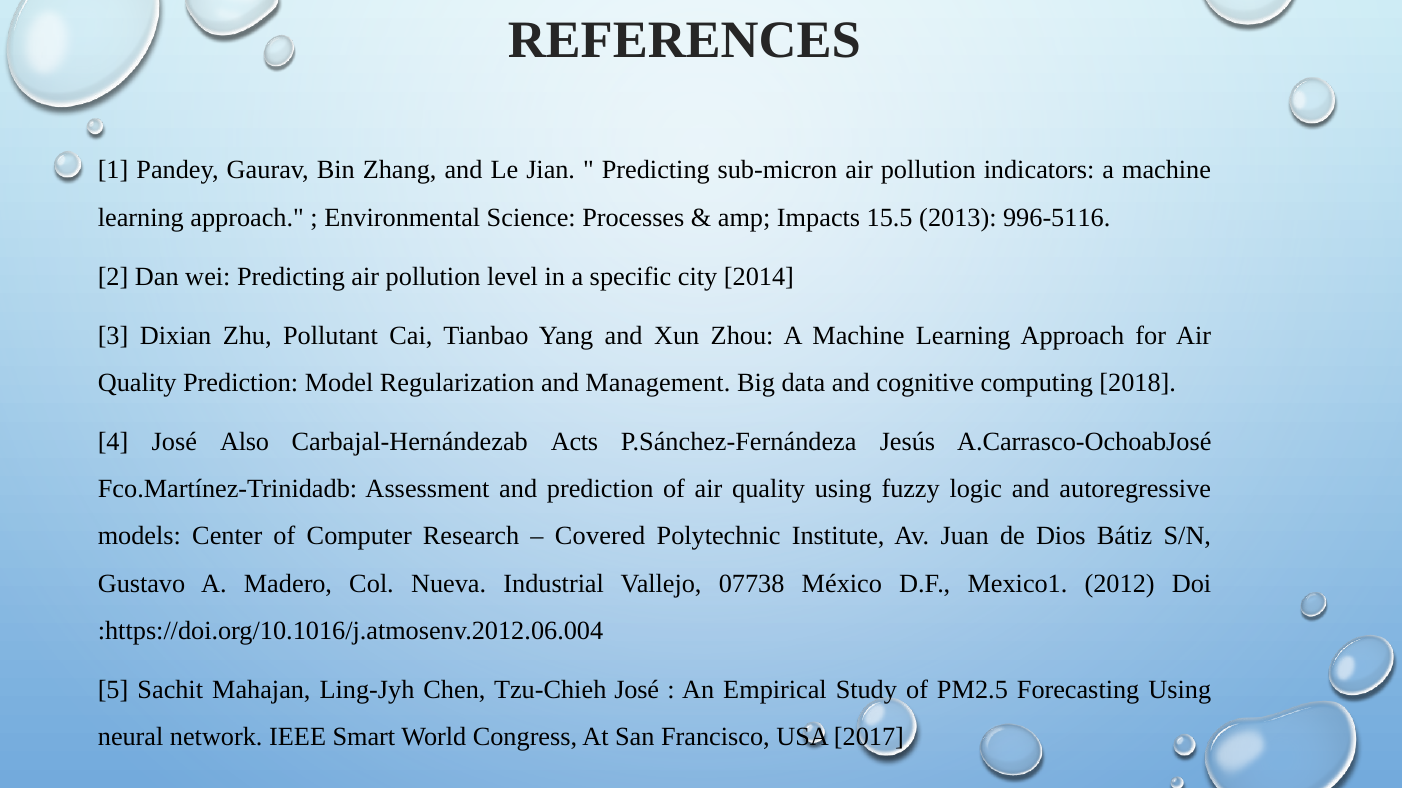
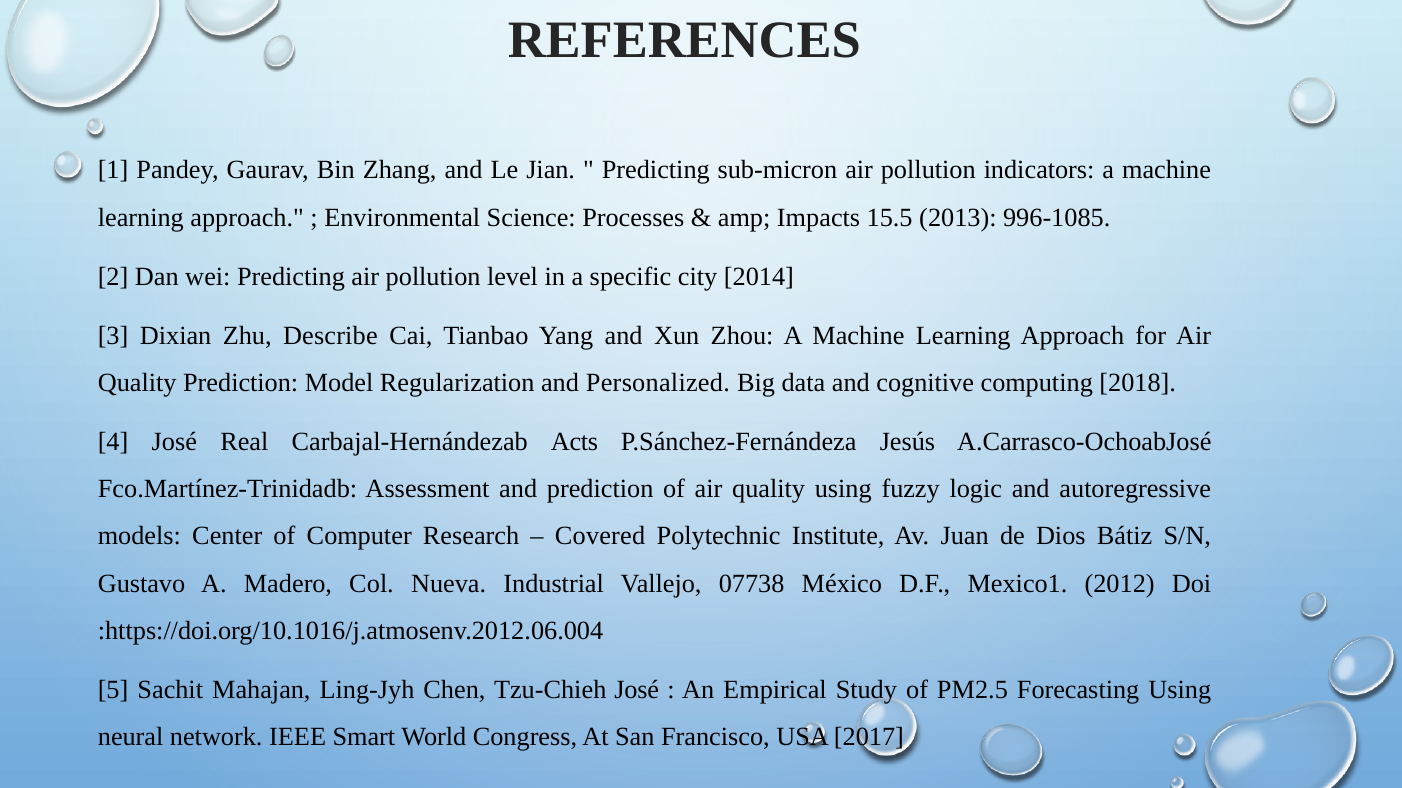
996-5116: 996-5116 -> 996-1085 (1057, 218)
Pollutant: Pollutant -> Describe (330, 336)
Management: Management -> Personalized (658, 383)
Also: Also -> Real (244, 442)
